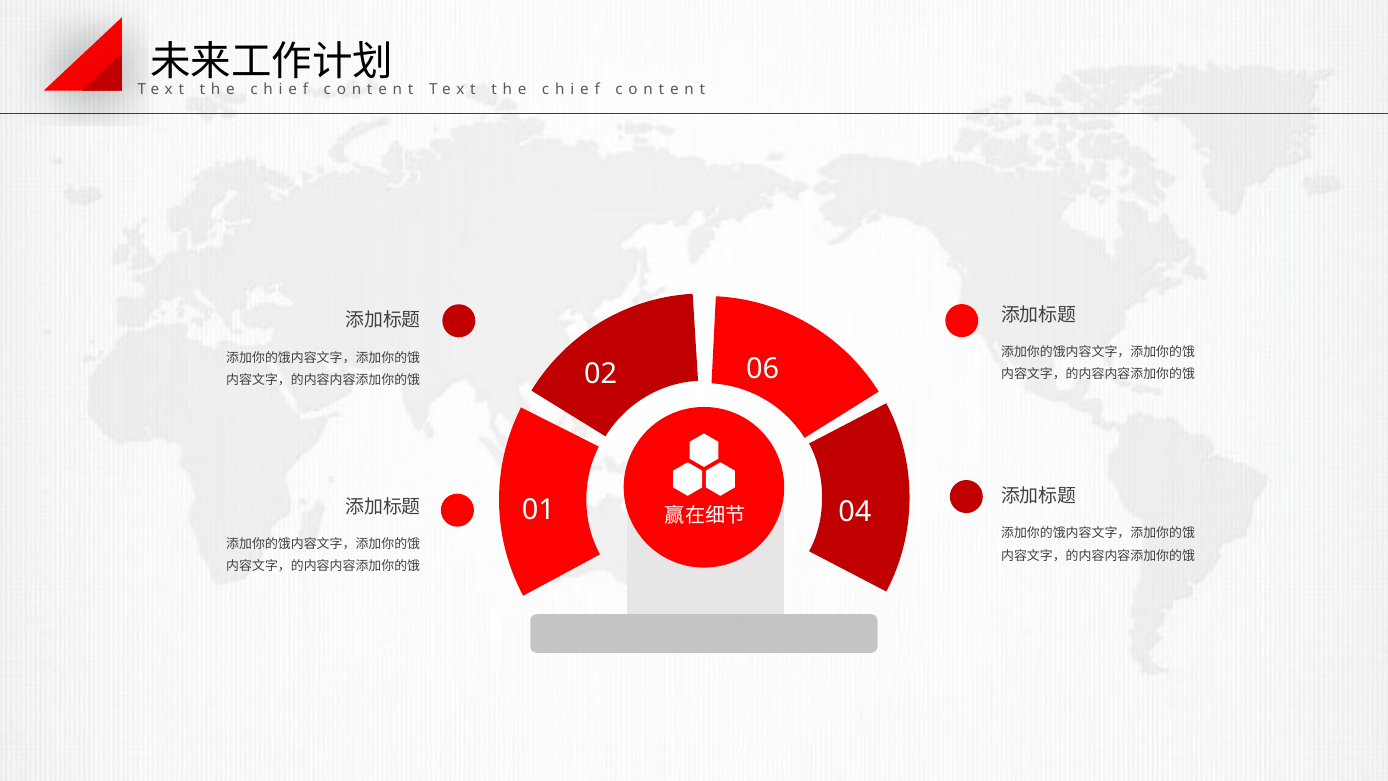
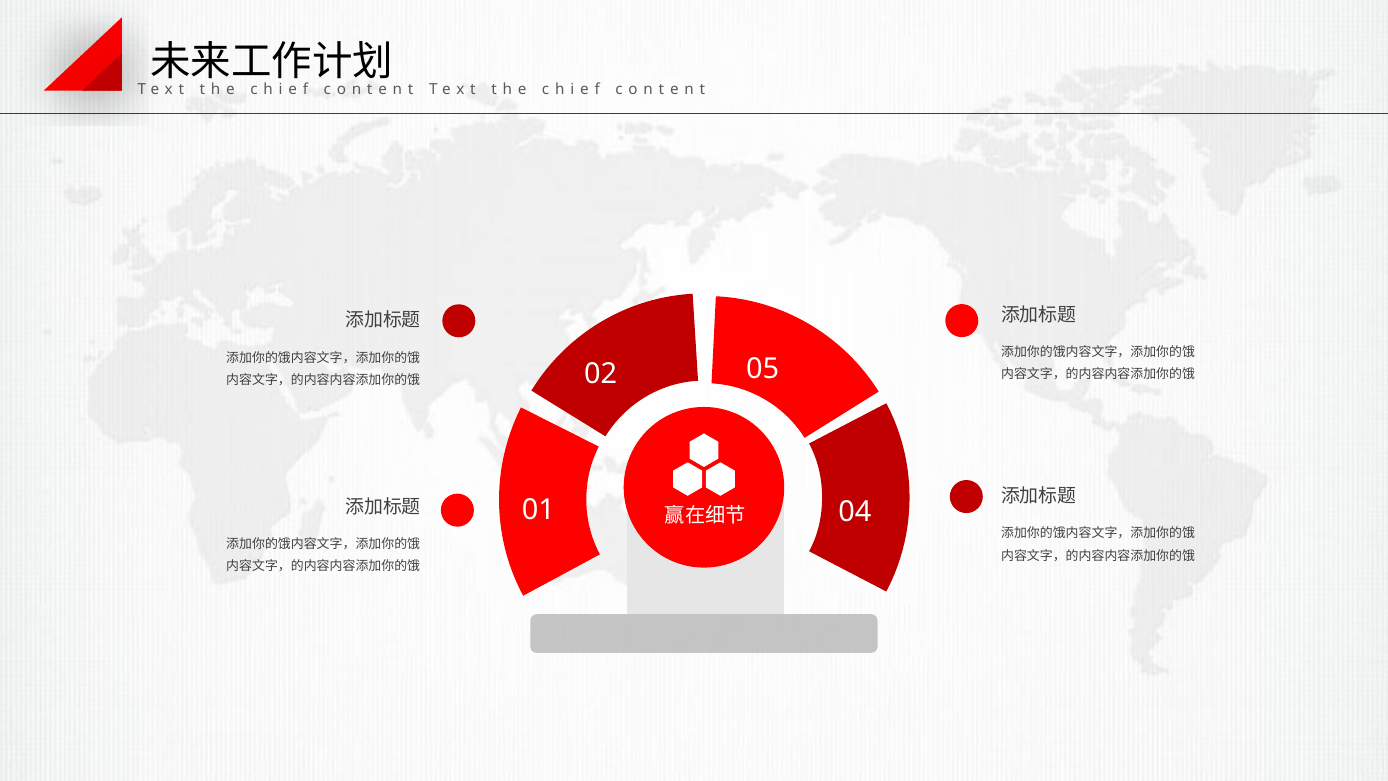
06: 06 -> 05 (763, 369)
